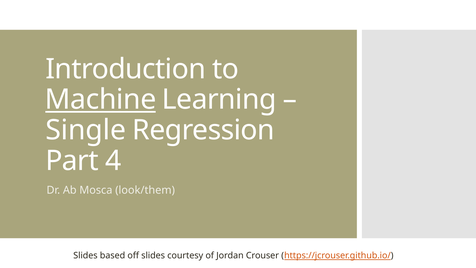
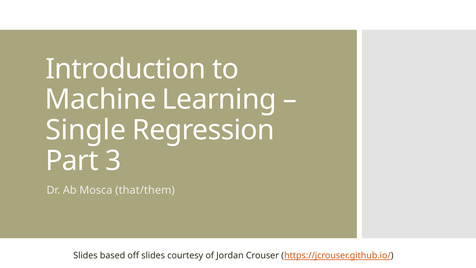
Machine underline: present -> none (101, 99)
4: 4 -> 3 (113, 161)
look/them: look/them -> that/them (145, 190)
